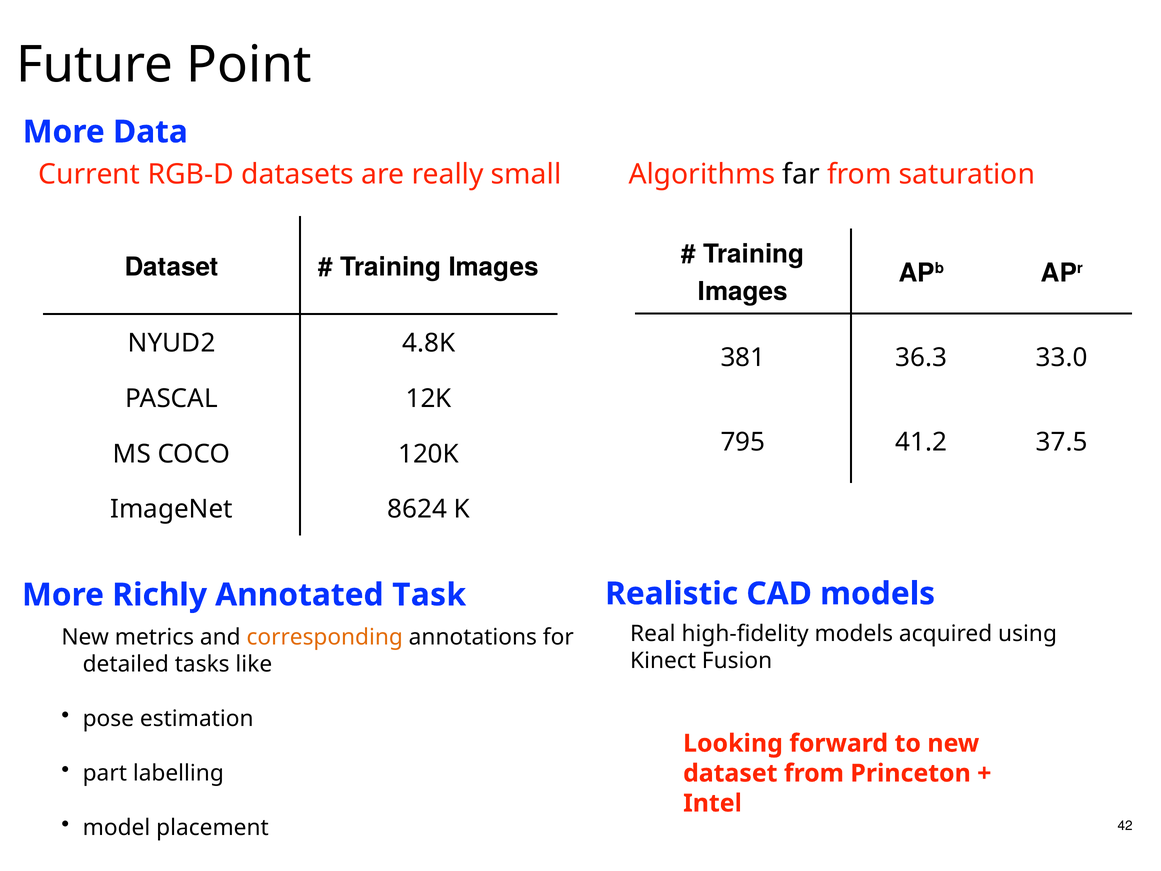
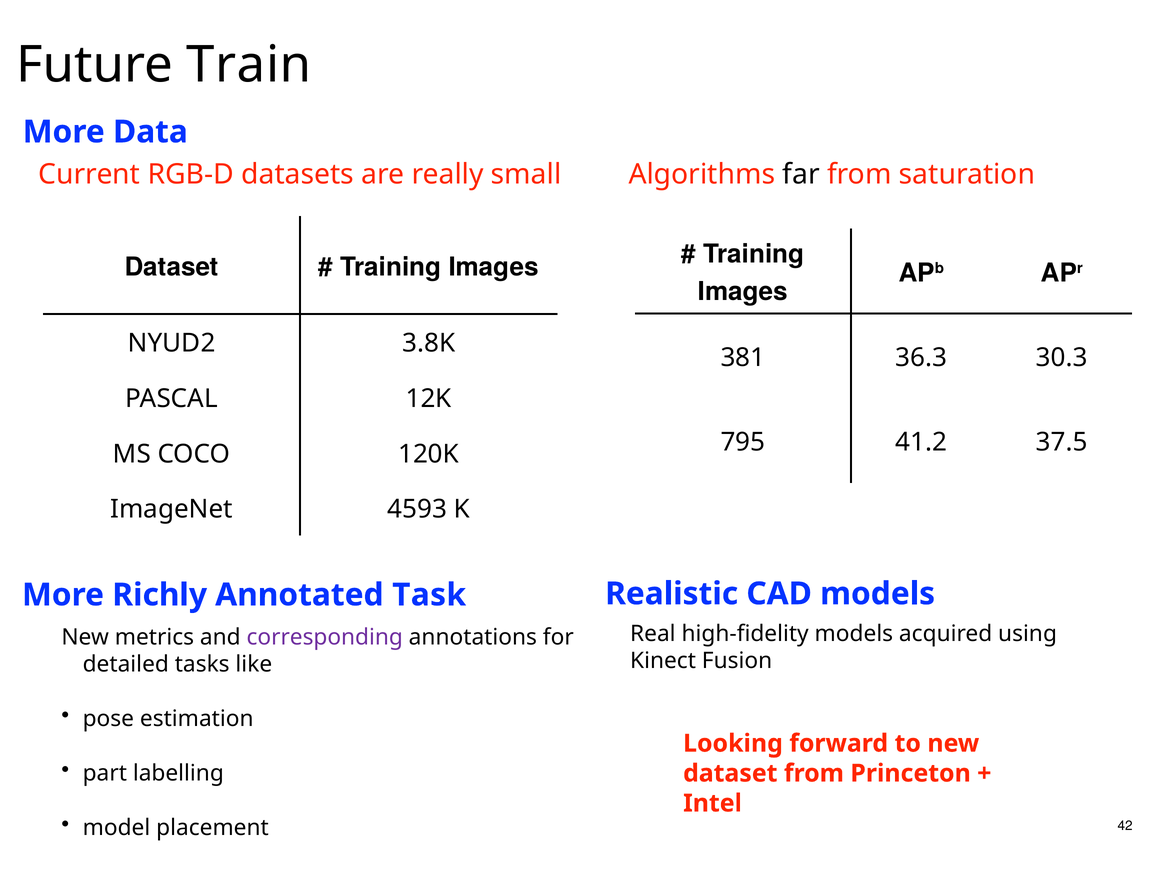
Point: Point -> Train (249, 65)
4.8K: 4.8K -> 3.8K (429, 343)
33.0: 33.0 -> 30.3 (1062, 357)
8624: 8624 -> 4593 (417, 509)
corresponding colour: orange -> purple (325, 637)
